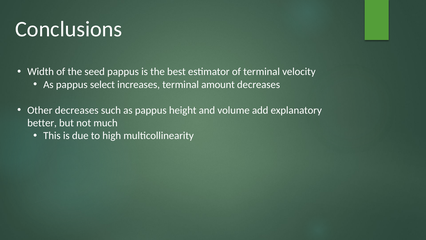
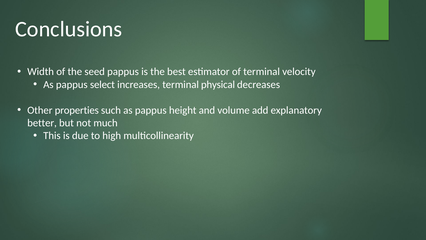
amount: amount -> physical (218, 84)
Other decreases: decreases -> properties (77, 110)
